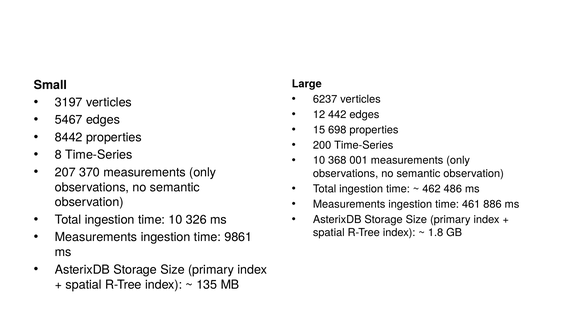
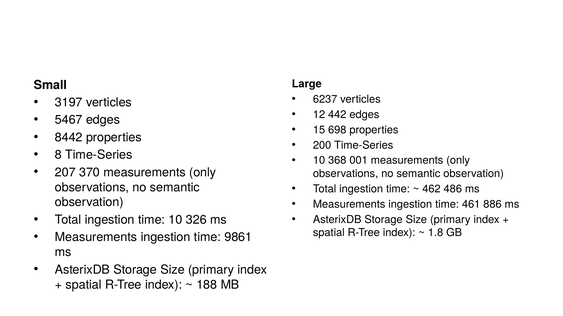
135: 135 -> 188 (207, 285)
